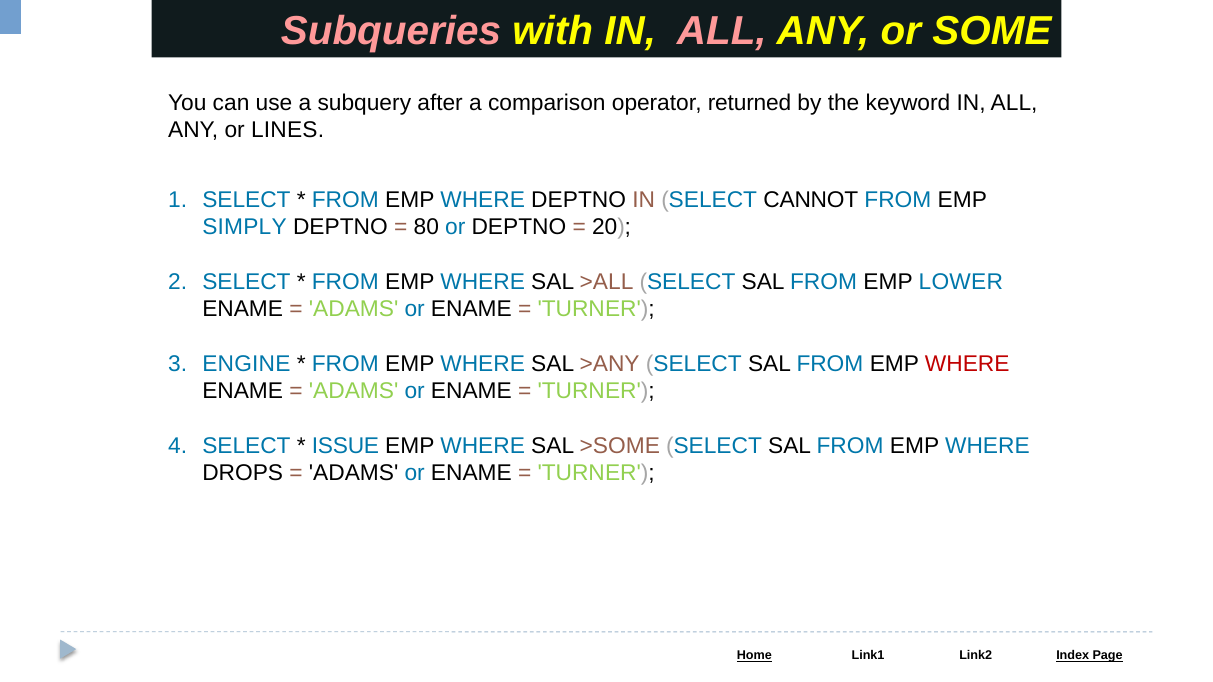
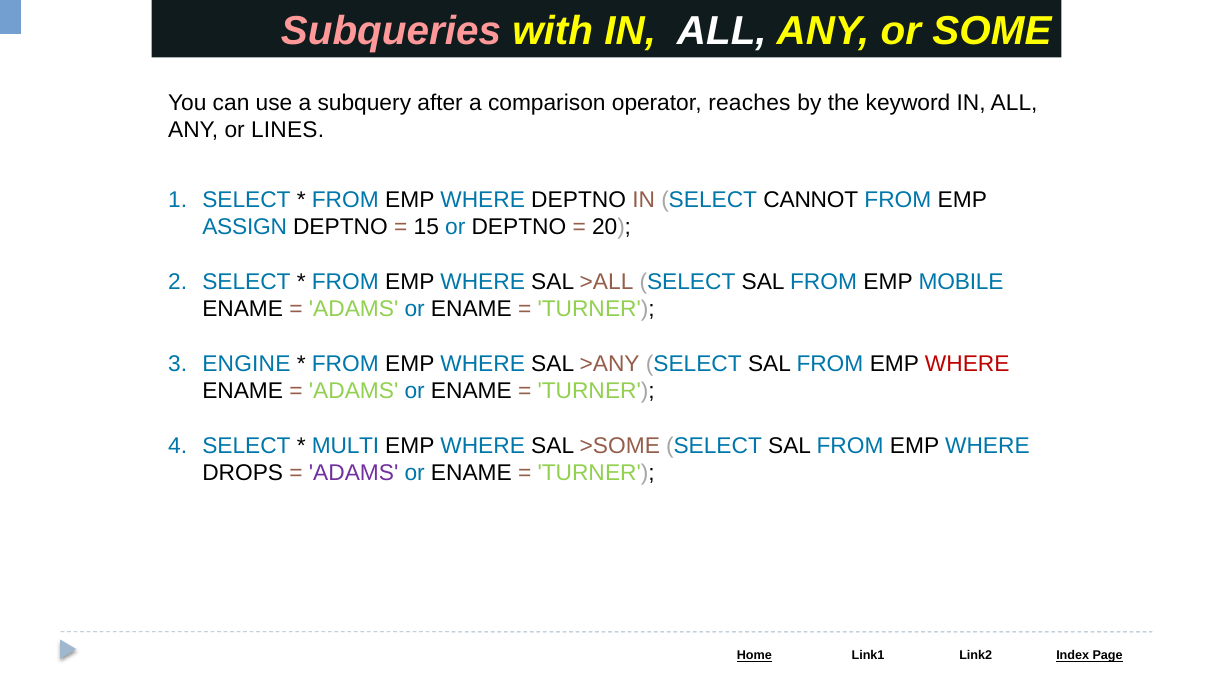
ALL colour: pink -> white (722, 32)
returned: returned -> reaches (749, 103)
SIMPLY: SIMPLY -> ASSIGN (245, 227)
80: 80 -> 15 (426, 227)
LOWER: LOWER -> MOBILE (961, 282)
ISSUE: ISSUE -> MULTI (345, 446)
ADAMS colour: black -> purple (354, 473)
